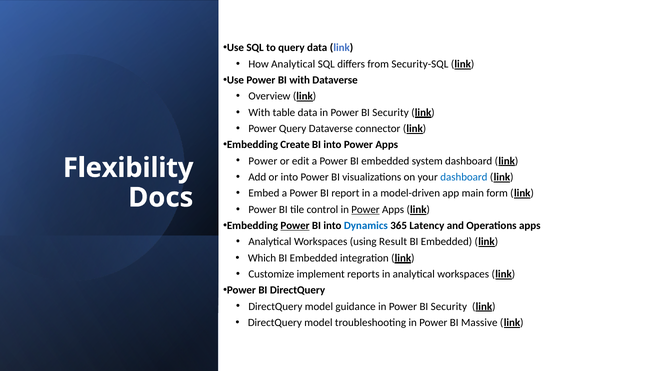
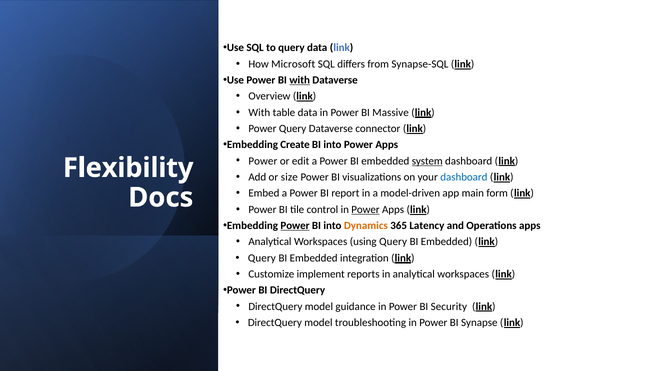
How Analytical: Analytical -> Microsoft (293, 64)
Security-SQL: Security-SQL -> Synapse-SQL (420, 64)
with underline: none -> present (300, 80)
Security: Security -> Massive (391, 112)
system underline: none -> present (427, 161)
or into: into -> size (289, 177)
Dynamics colour: blue -> orange (366, 225)
using Result: Result -> Query (393, 242)
Which: Which -> Query (262, 258)
Massive: Massive -> Synapse (479, 322)
